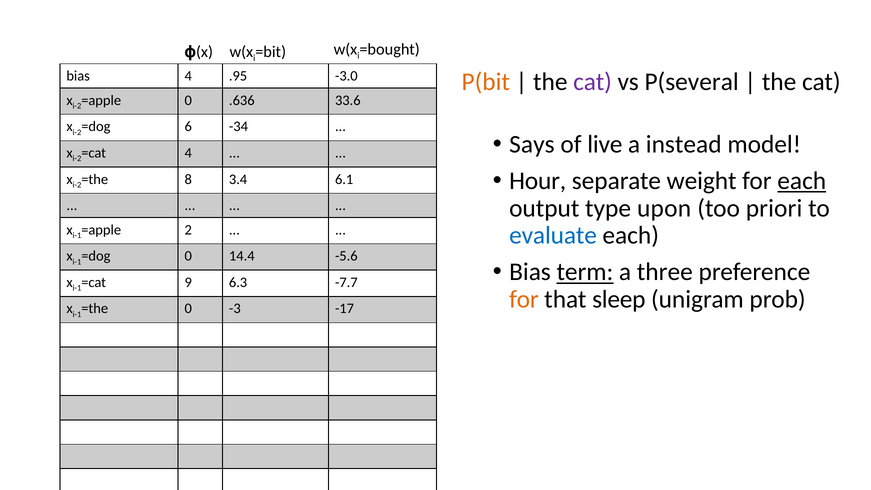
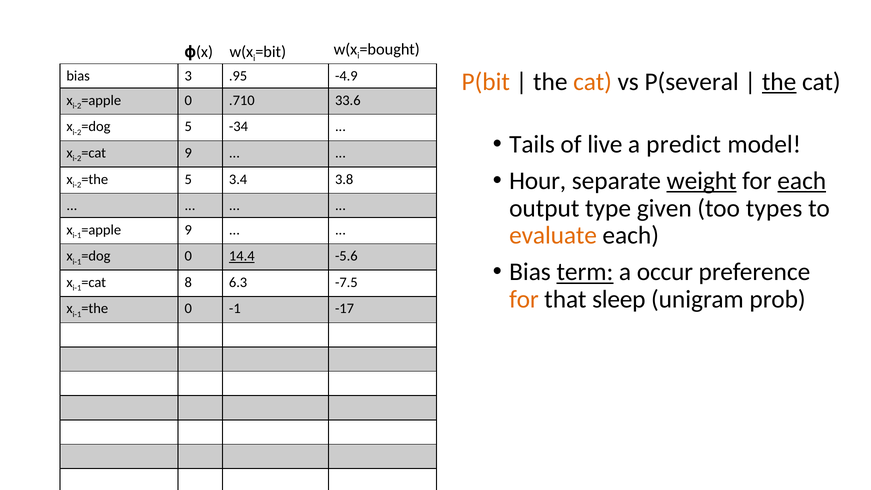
bias 4: 4 -> 3 (188, 76)
-3.0: -3.0 -> -4.9 (346, 76)
cat colour: purple -> orange (593, 82)
the underline: none -> present (779, 82)
.636: .636 -> .710 (242, 100)
6: 6 -> 5 (188, 127)
Says: Says -> Tails (532, 144)
instead: instead -> predict (684, 144)
4: 4 -> 9 (188, 153)
weight underline: none -> present (702, 181)
8: 8 -> 5 (188, 179)
6.1: 6.1 -> 3.8 (344, 179)
upon: upon -> given (664, 208)
priori: priori -> types (774, 208)
2: 2 -> 9 (188, 230)
evaluate colour: blue -> orange (553, 236)
14.4 underline: none -> present (242, 256)
three: three -> occur (665, 272)
9: 9 -> 8 (188, 282)
-7.7: -7.7 -> -7.5 (346, 282)
-3: -3 -> -1 (235, 309)
